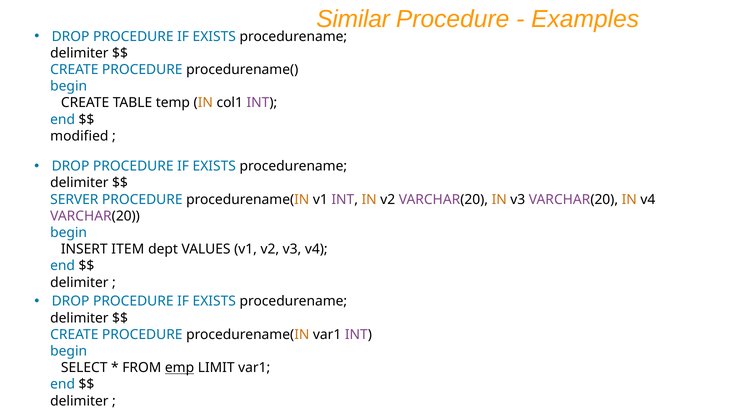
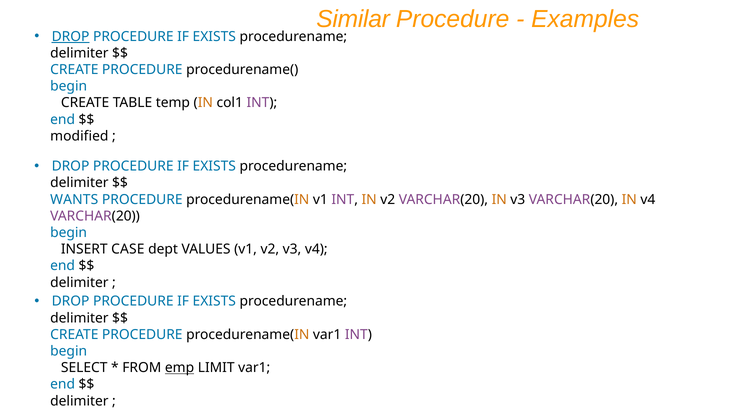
DROP underline: none -> present (71, 36)
SERVER: SERVER -> WANTS (74, 199)
ITEM: ITEM -> CASE (128, 249)
